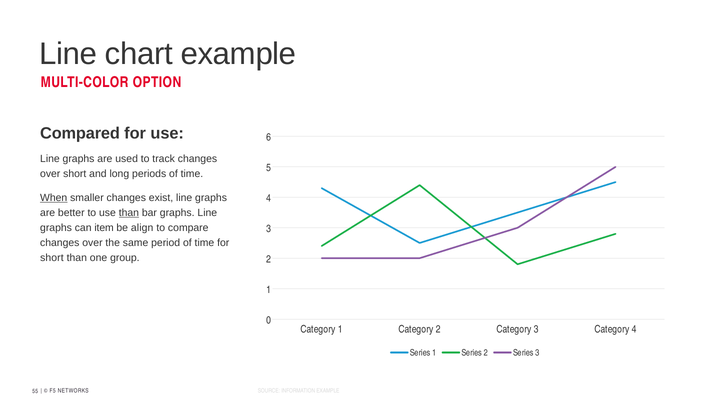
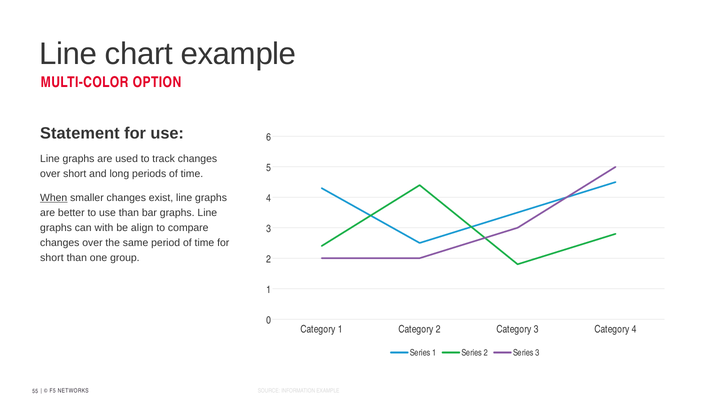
Compared: Compared -> Statement (80, 133)
than underline: present -> none (129, 213)
item: item -> with (104, 228)
